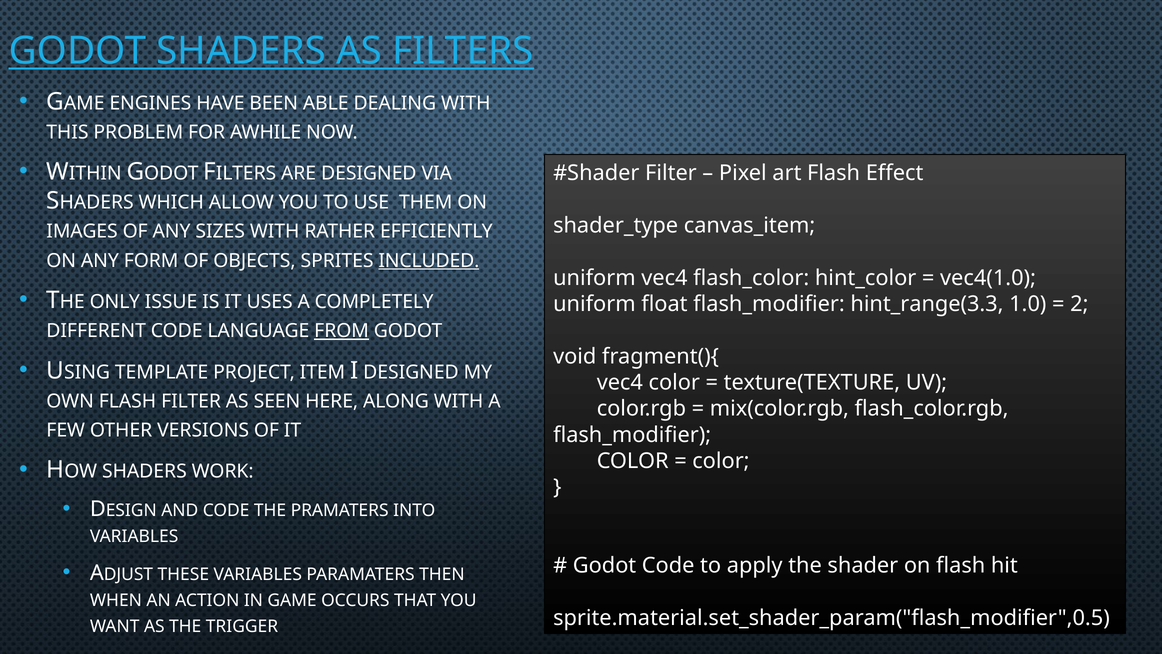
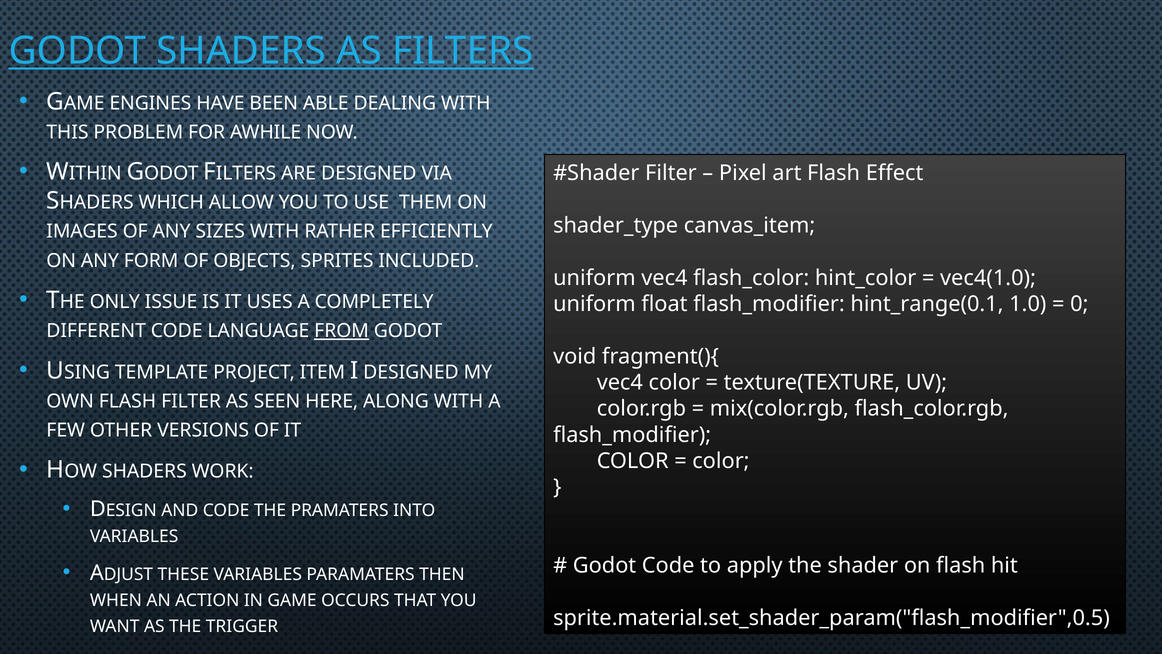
INCLUDED underline: present -> none (429, 261)
hint_range(3.3: hint_range(3.3 -> hint_range(0.1 (927, 304)
2: 2 -> 0 (1079, 304)
